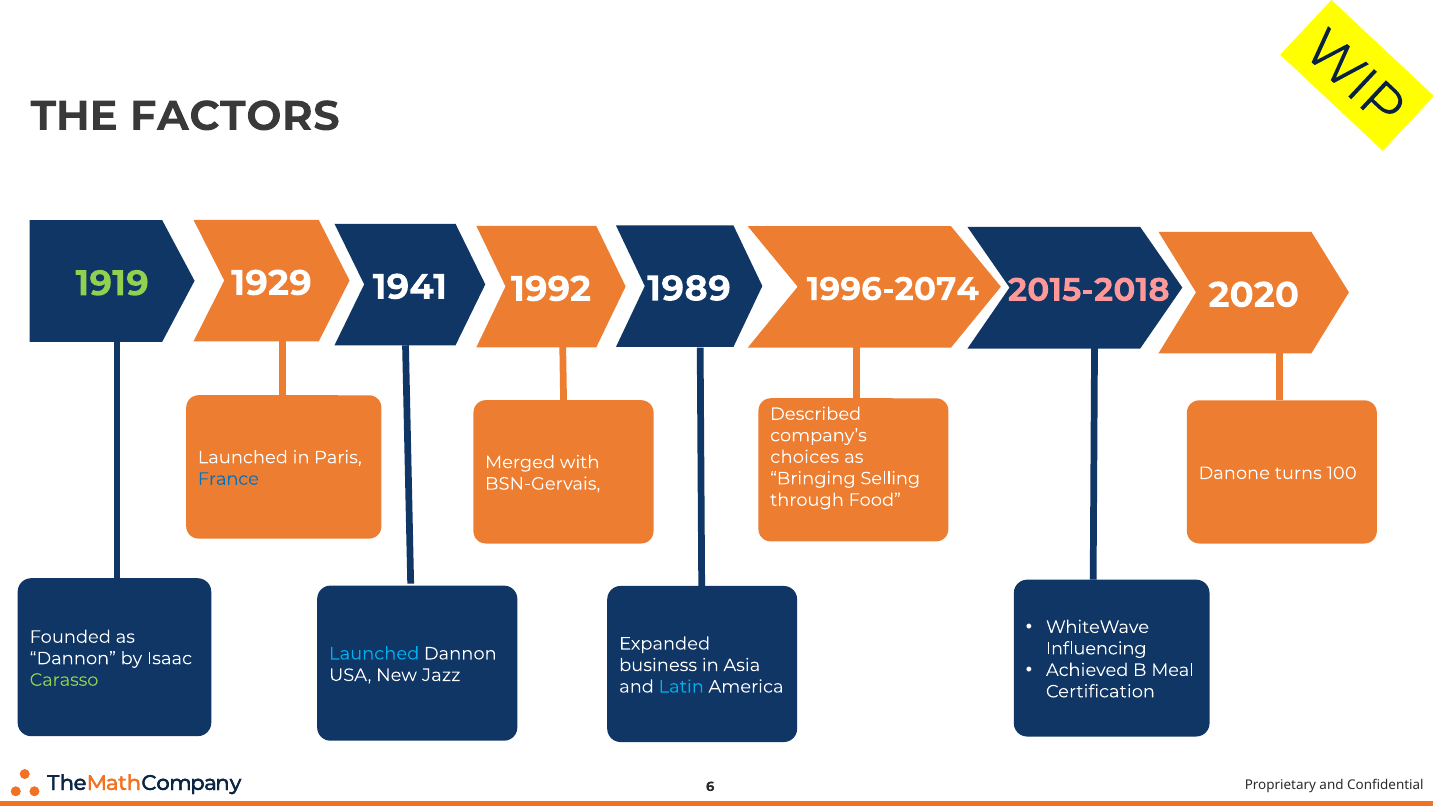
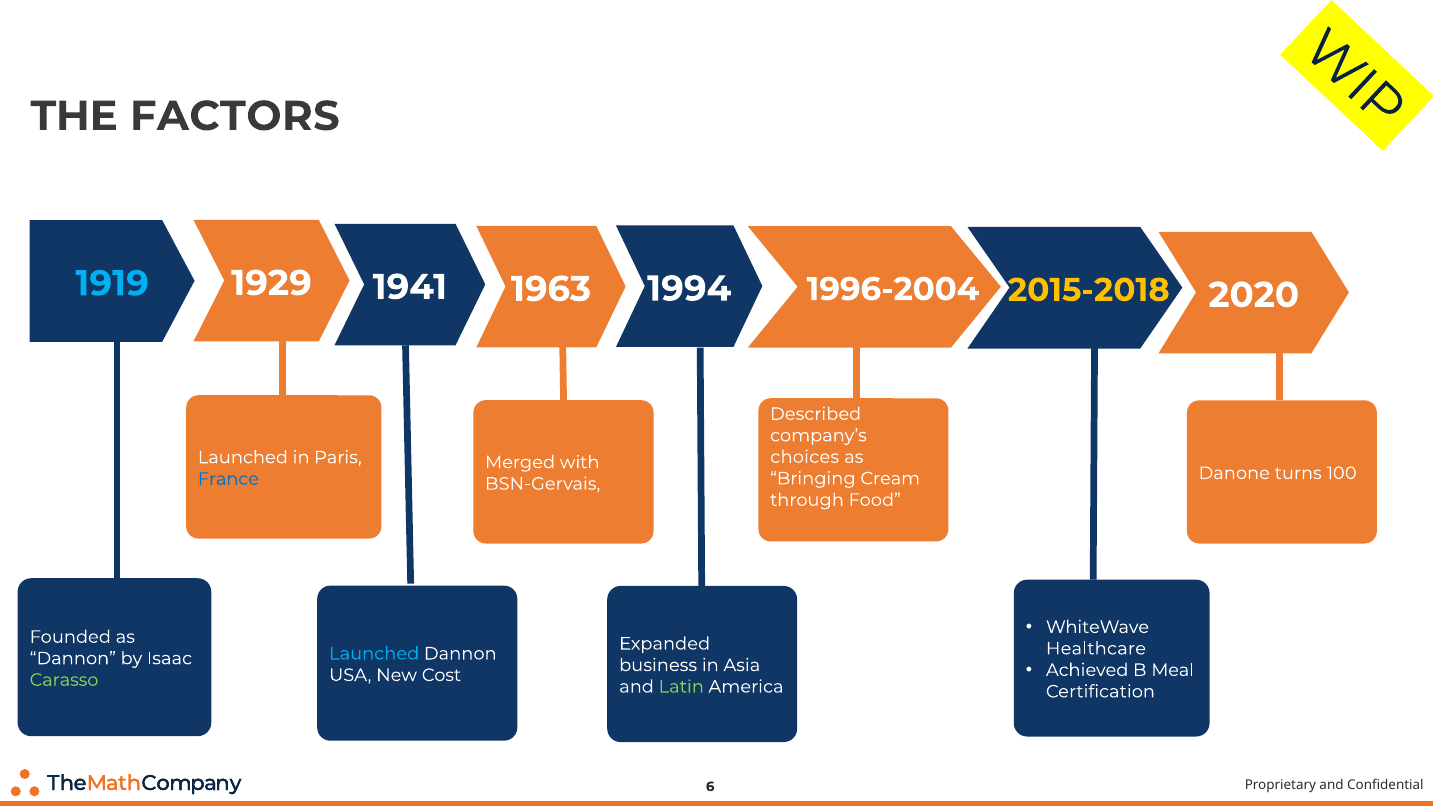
1919 colour: light green -> light blue (112, 284)
1992: 1992 -> 1963 (551, 289)
1989: 1989 -> 1994 (689, 289)
1996-2074: 1996-2074 -> 1996-2004 (893, 289)
2015-2018 colour: pink -> yellow (1089, 290)
Selling: Selling -> Cream (890, 478)
Influencing: Influencing -> Healthcare (1096, 649)
Jazz: Jazz -> Cost (441, 675)
Latin colour: light blue -> light green (681, 687)
